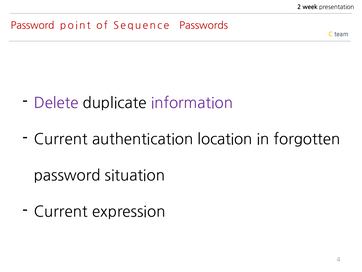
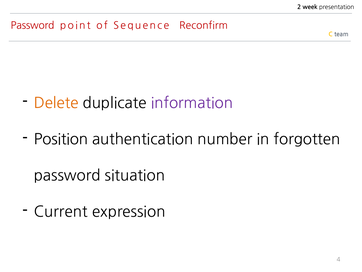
Passwords: Passwords -> Reconfirm (204, 25)
Delete colour: purple -> orange (56, 103)
Current: Current -> Position (61, 139)
location: location -> number (225, 139)
